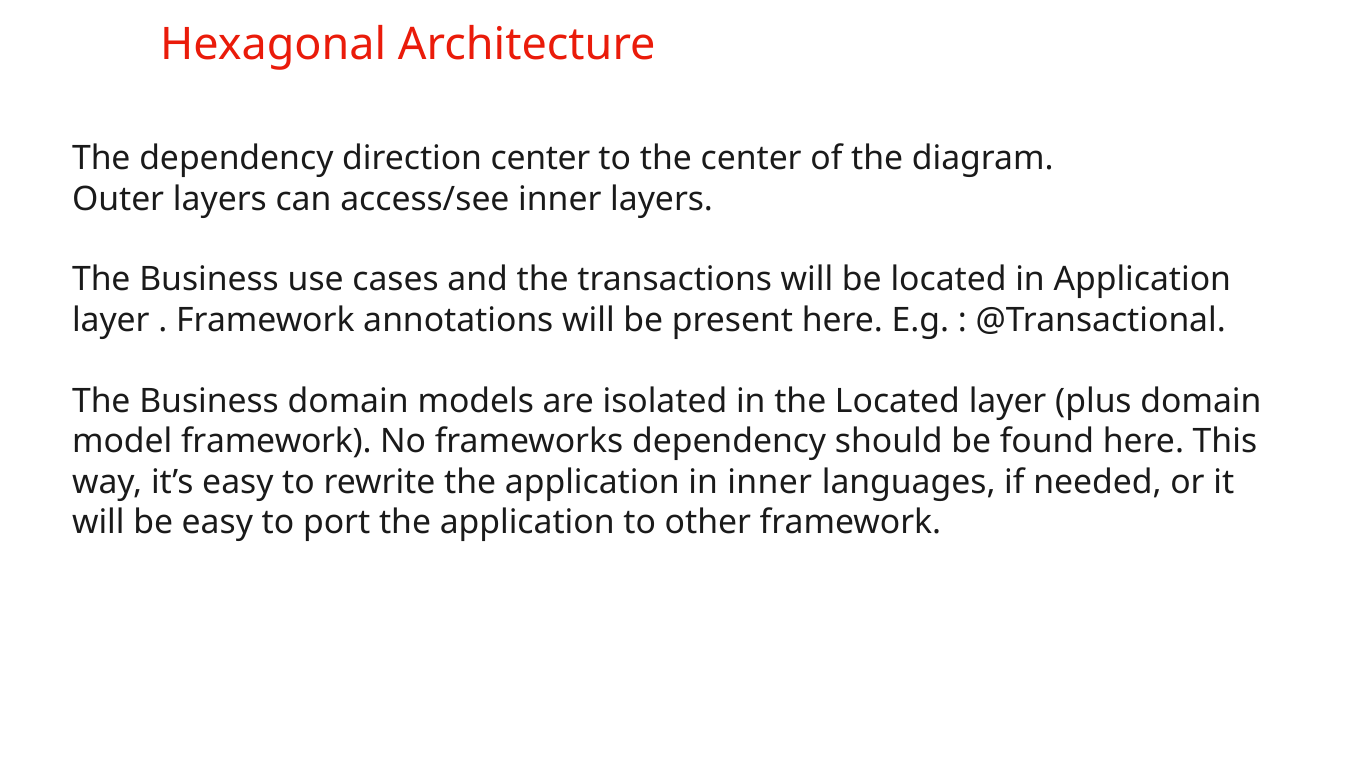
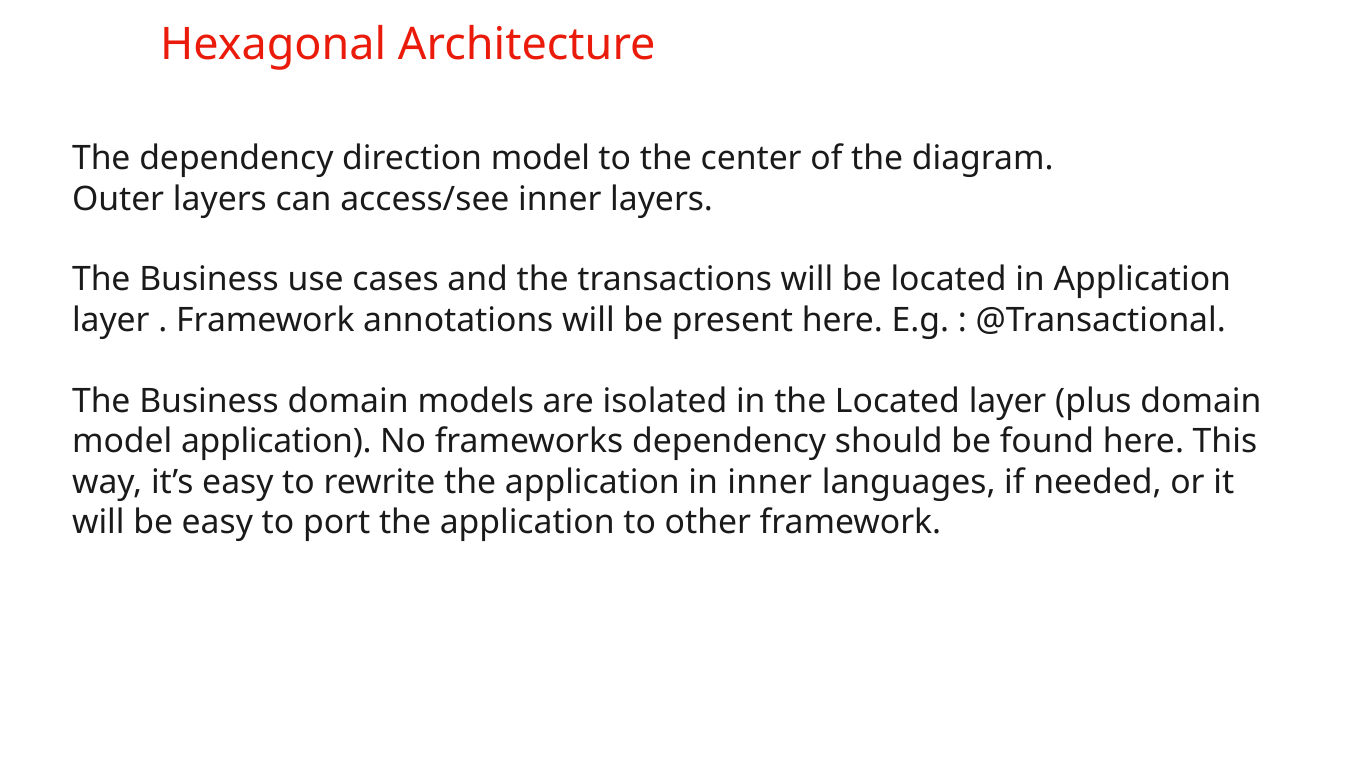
direction center: center -> model (540, 159)
model framework: framework -> application (276, 442)
